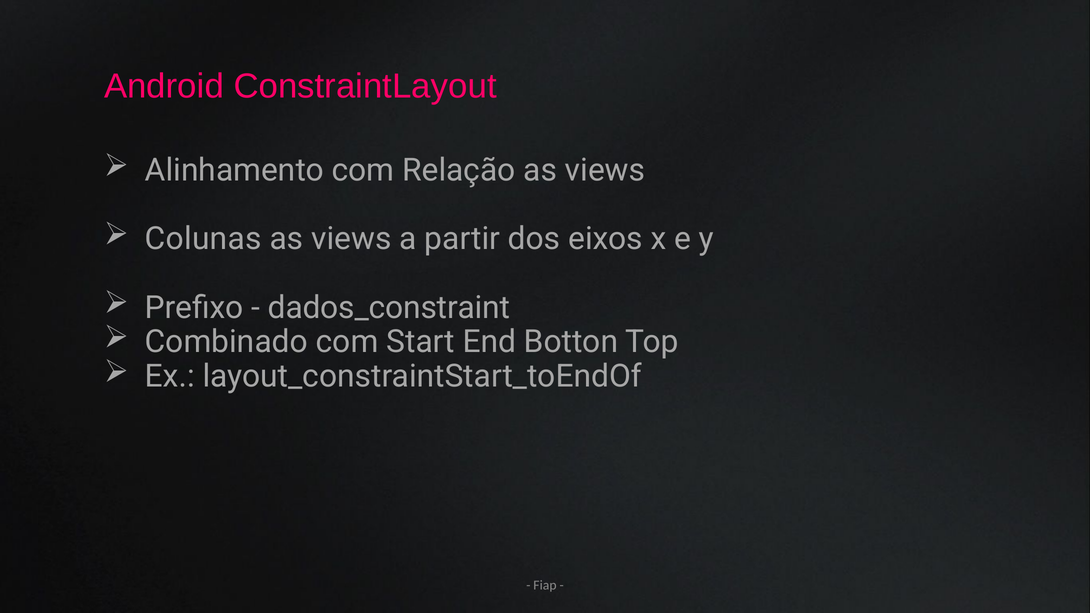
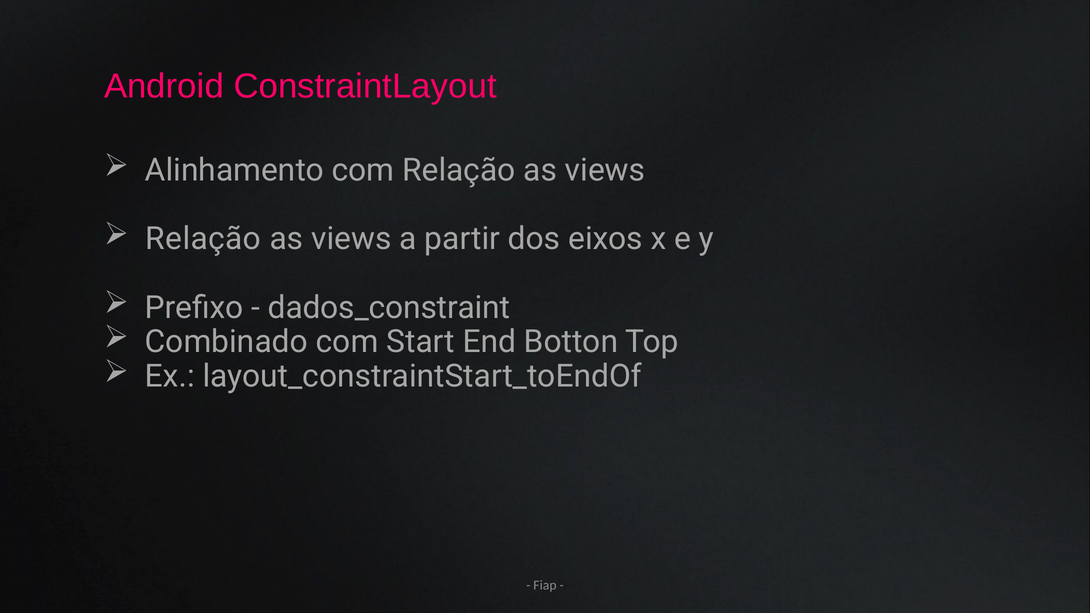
Colunas: Colunas -> Relação (203, 239)
